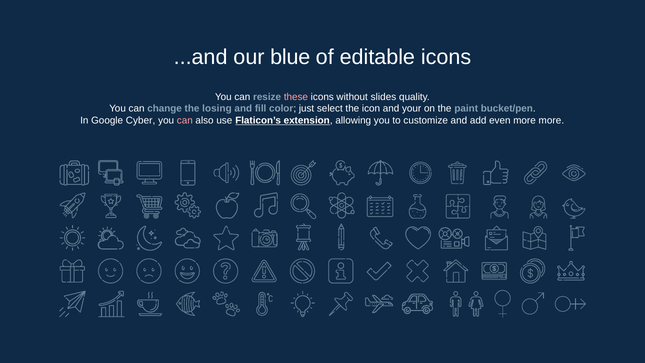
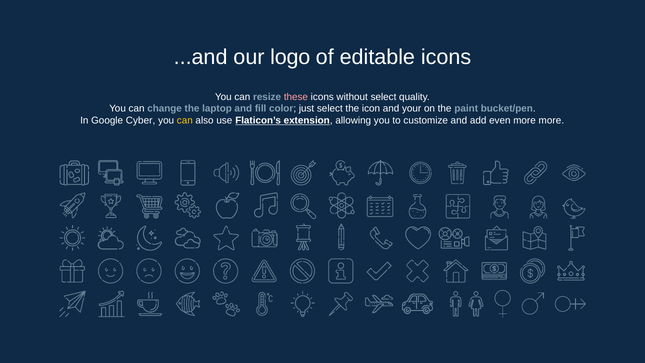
blue: blue -> logo (290, 57)
without slides: slides -> select (384, 97)
losing: losing -> laptop (217, 109)
can colour: pink -> yellow (185, 121)
